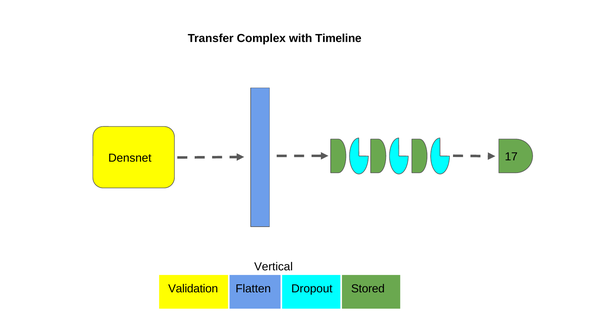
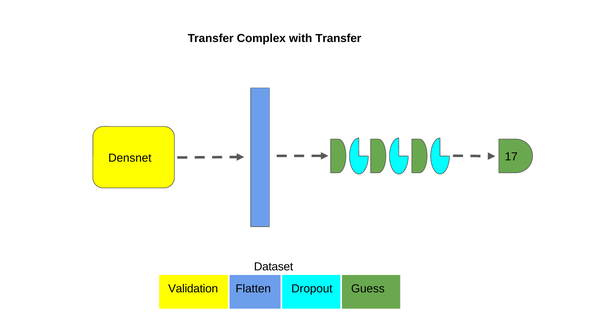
with Timeline: Timeline -> Transfer (338, 38)
Vertical: Vertical -> Dataset (274, 267)
Stored: Stored -> Guess (368, 289)
